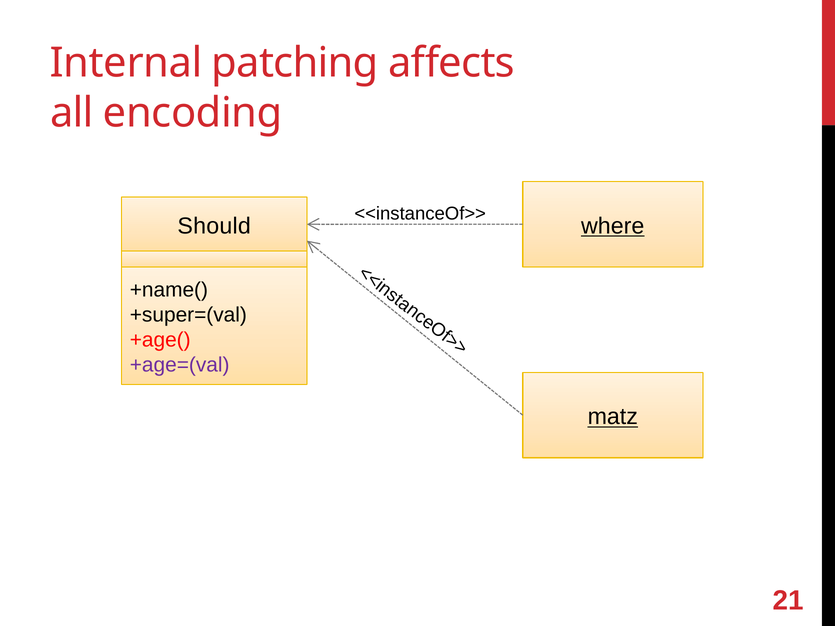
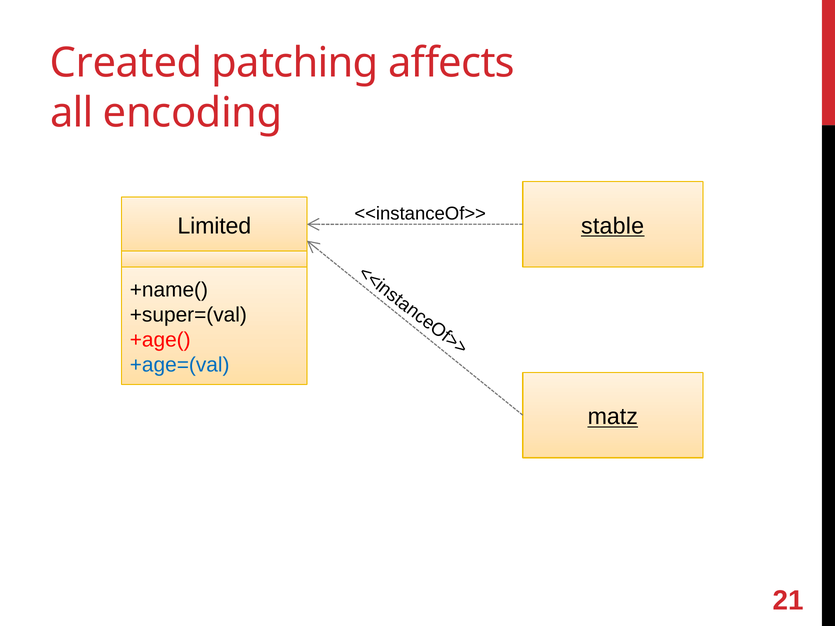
Internal: Internal -> Created (126, 63)
where: where -> stable (613, 226)
Should: Should -> Limited (214, 226)
+age=(val colour: purple -> blue (180, 365)
